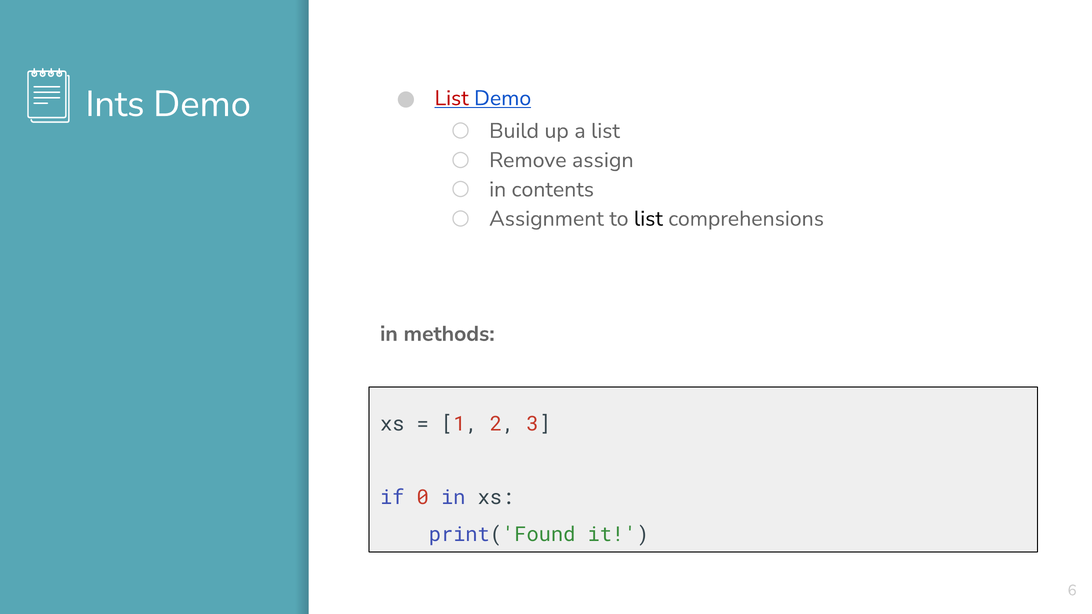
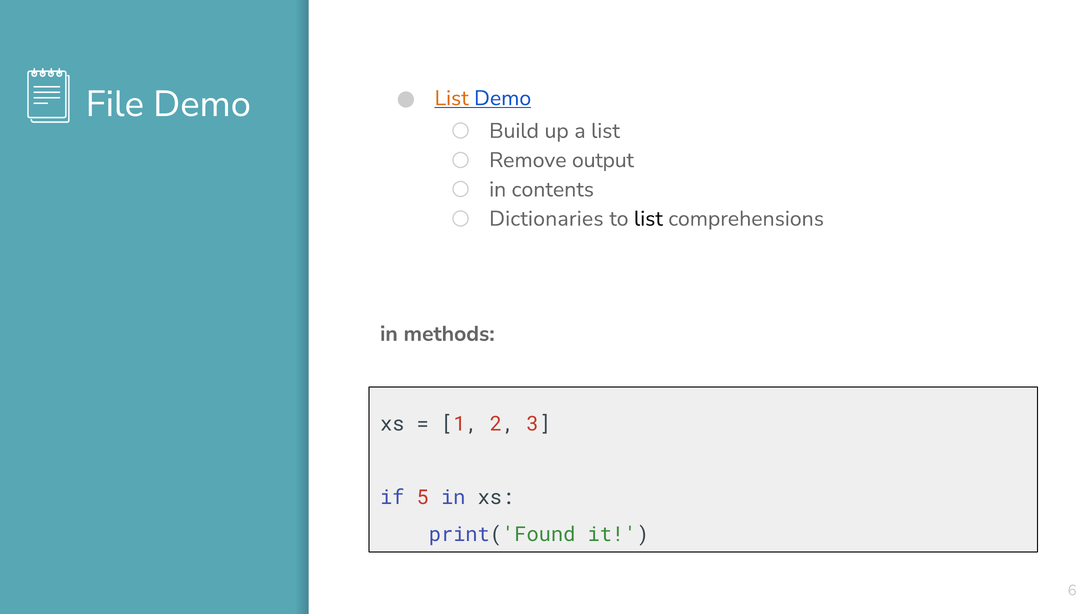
Ints: Ints -> File (115, 104)
List colour: red -> orange (452, 98)
assign: assign -> output (603, 160)
Assignment: Assignment -> Dictionaries (546, 219)
0: 0 -> 5 (423, 498)
